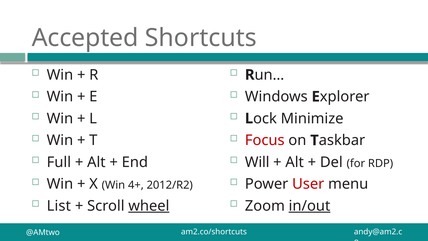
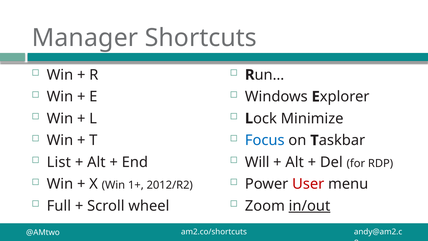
Accepted: Accepted -> Manager (85, 38)
Focus colour: red -> blue (265, 140)
Full: Full -> List (59, 162)
4+: 4+ -> 1+ (136, 185)
List: List -> Full (59, 206)
wheel underline: present -> none (149, 206)
